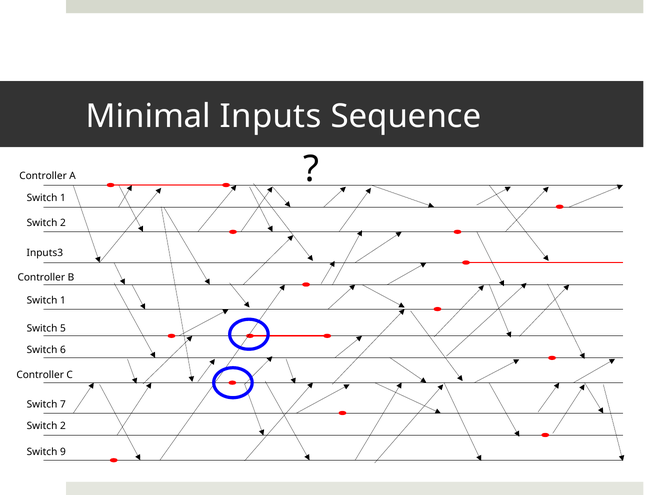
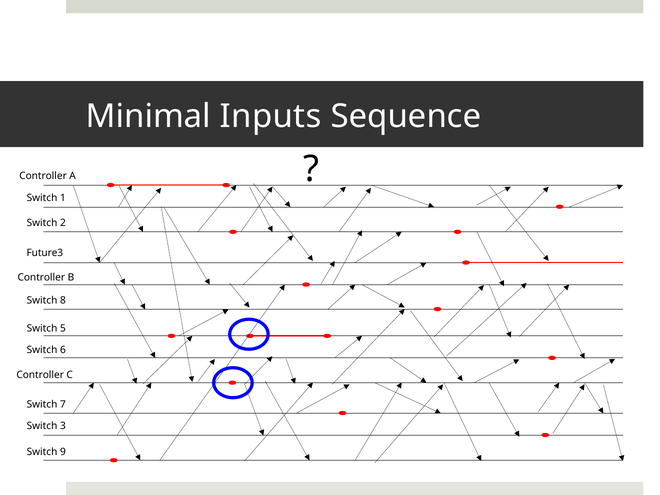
Inputs3: Inputs3 -> Future3 (45, 253)
1: 1 -> 8 (63, 300)
2: 2 -> 3 (63, 426)
